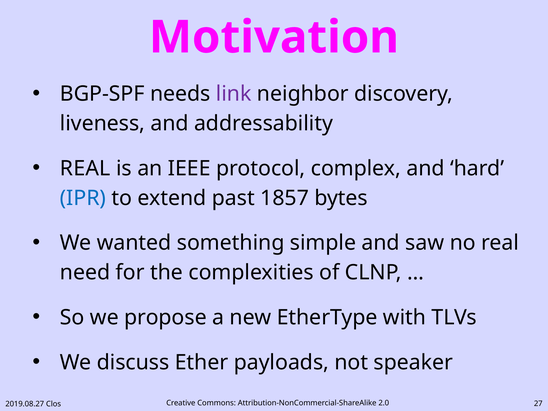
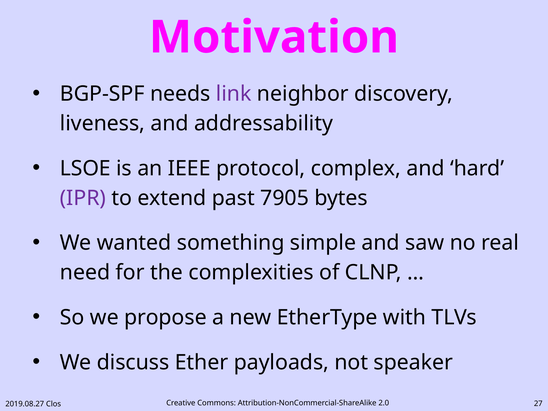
REAL: REAL -> LSOE (85, 168)
IPR colour: blue -> purple (83, 198)
1857: 1857 -> 7905 (285, 198)
